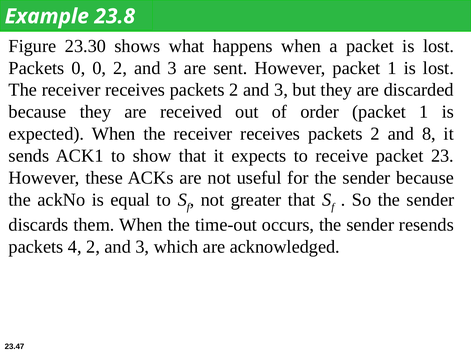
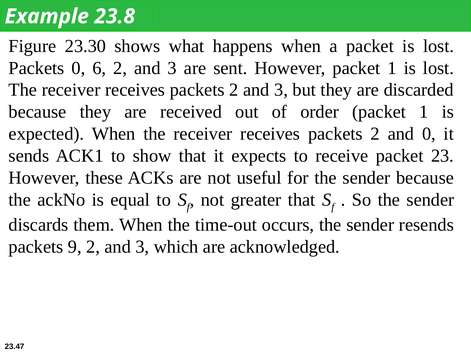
0 0: 0 -> 6 (99, 68)
and 8: 8 -> 0 (429, 134)
4: 4 -> 9 (75, 247)
